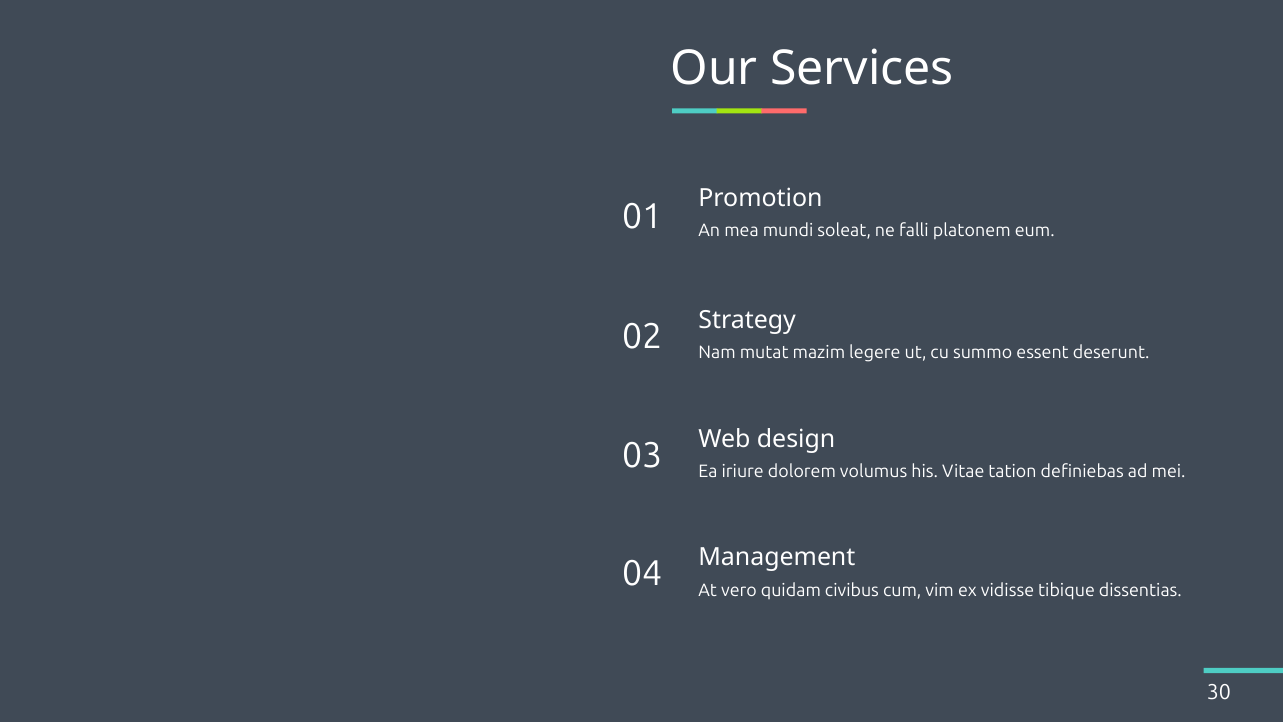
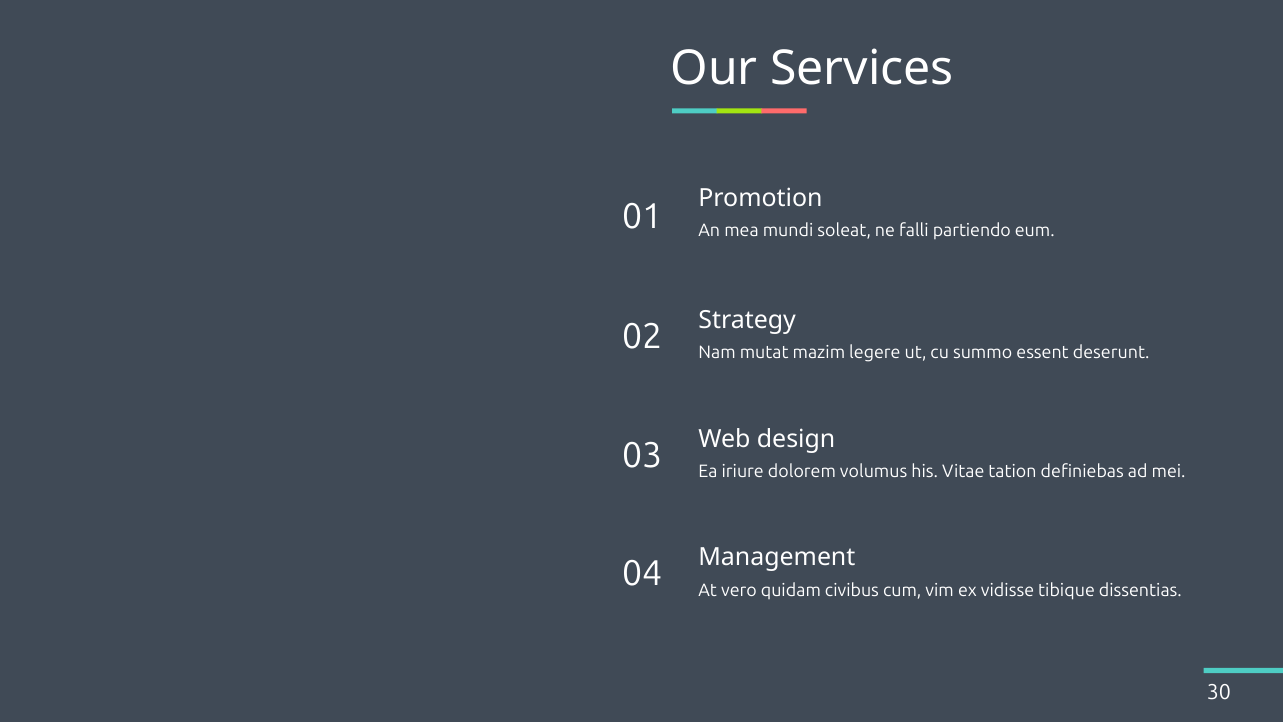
platonem: platonem -> partiendo (972, 231)
